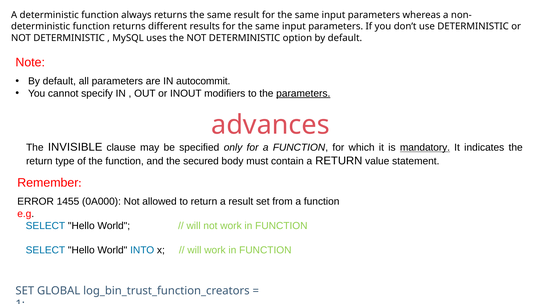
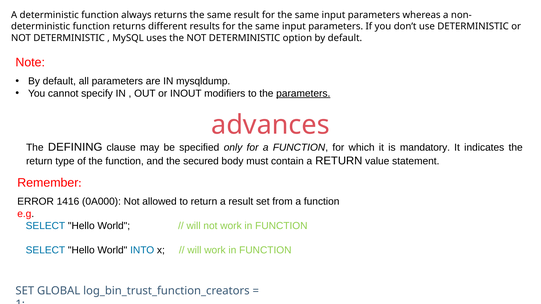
autocommit: autocommit -> mysqldump (203, 81)
INVISIBLE: INVISIBLE -> DEFINING (75, 147)
mandatory underline: present -> none (425, 148)
1455: 1455 -> 1416 (68, 202)
